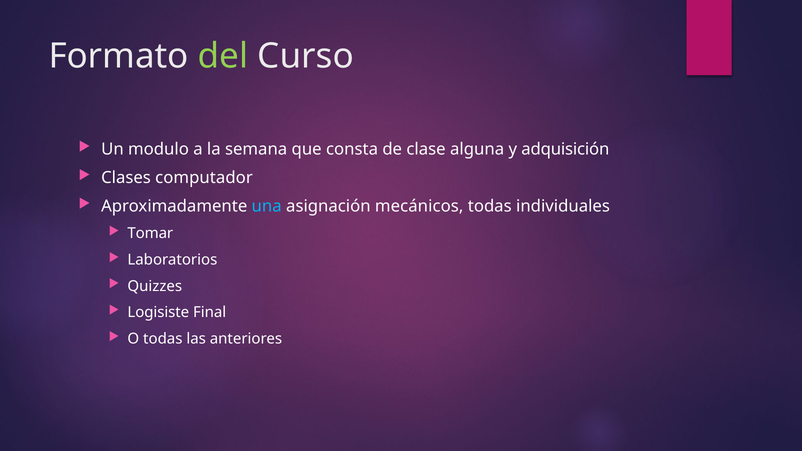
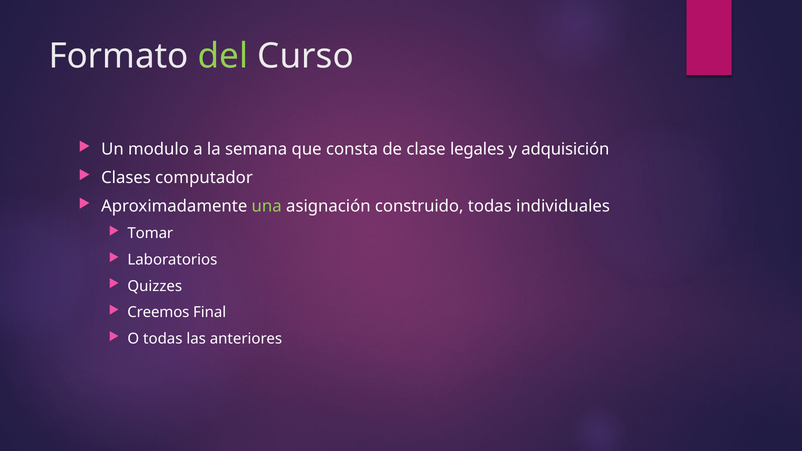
alguna: alguna -> legales (477, 149)
una colour: light blue -> light green (267, 206)
mecánicos: mecánicos -> construido (419, 206)
Logisiste: Logisiste -> Creemos (158, 313)
